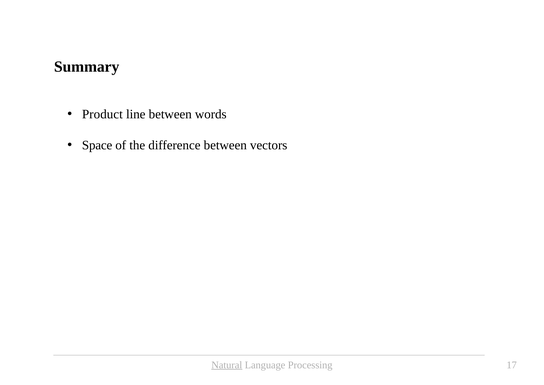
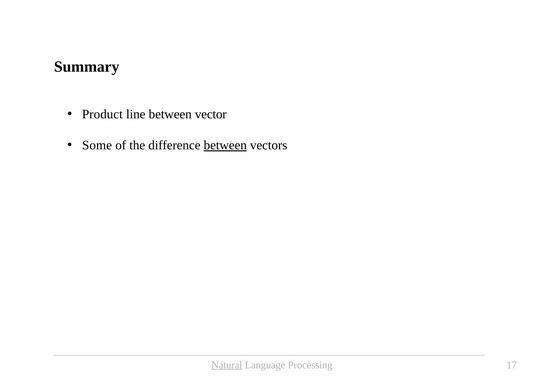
words: words -> vector (211, 114)
Space: Space -> Some (97, 145)
between underline: none -> present (225, 145)
